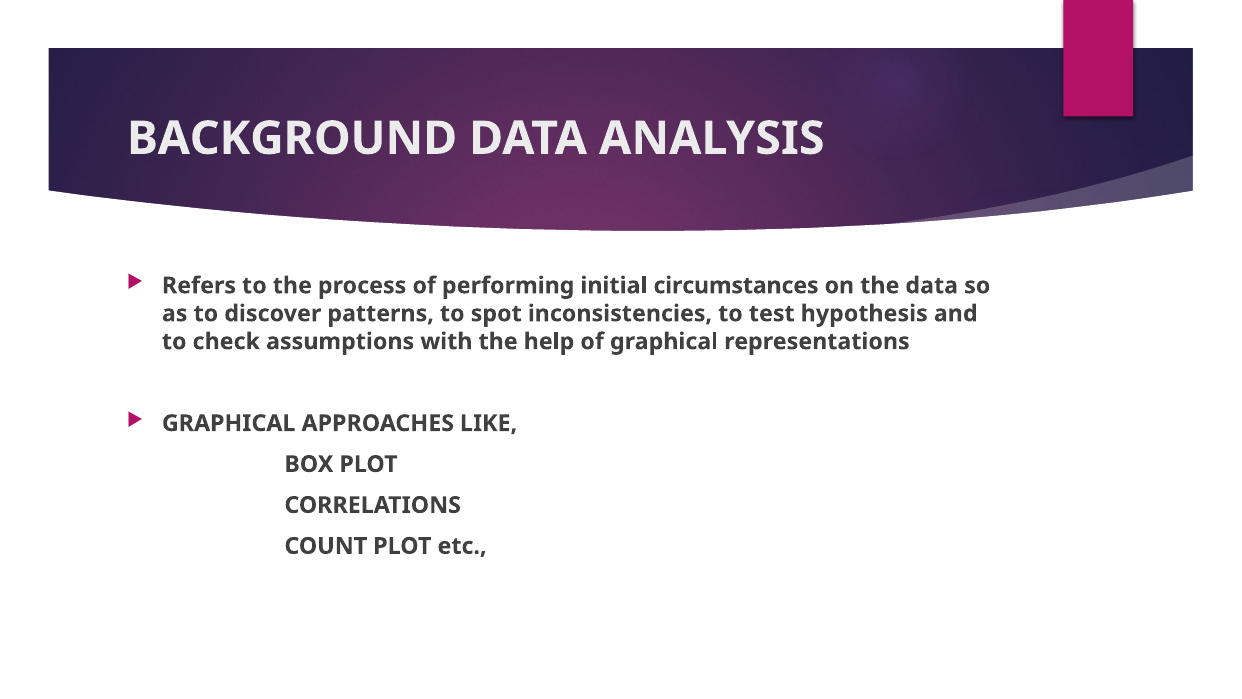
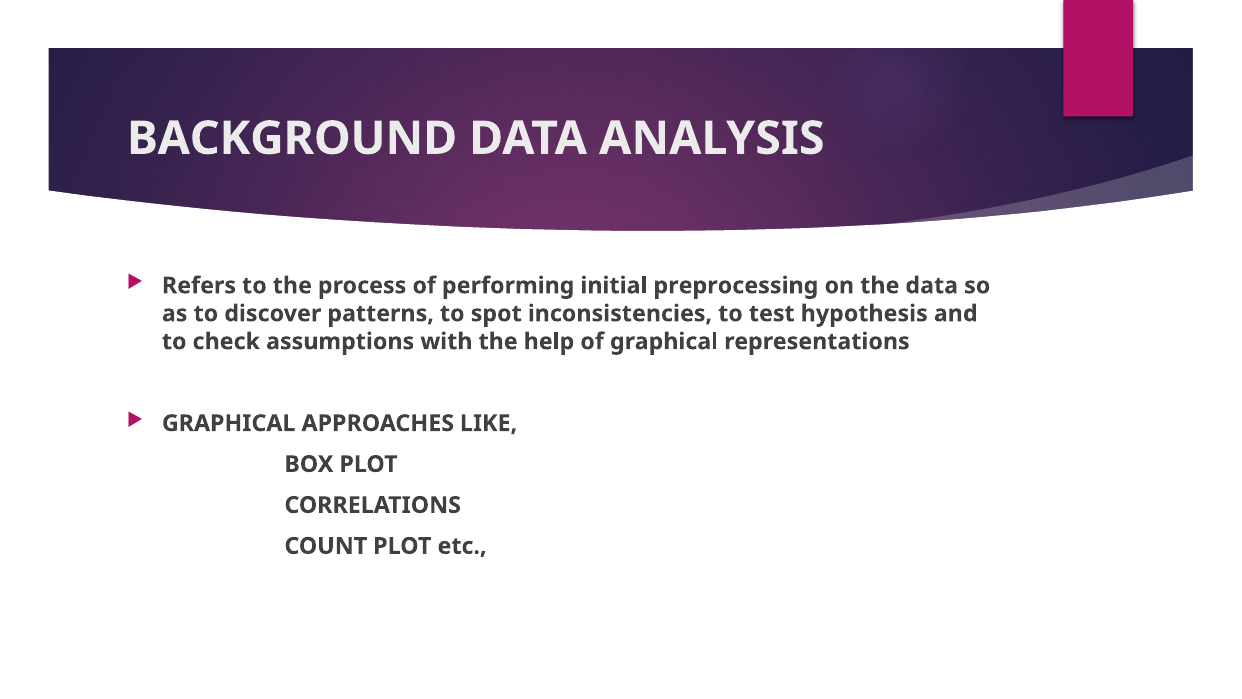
circumstances: circumstances -> preprocessing (736, 285)
